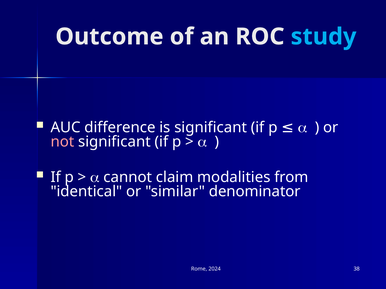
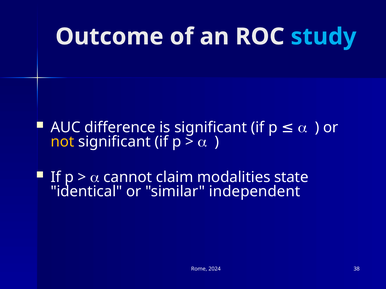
not colour: pink -> yellow (62, 142)
from: from -> state (291, 177)
denominator: denominator -> independent (255, 192)
